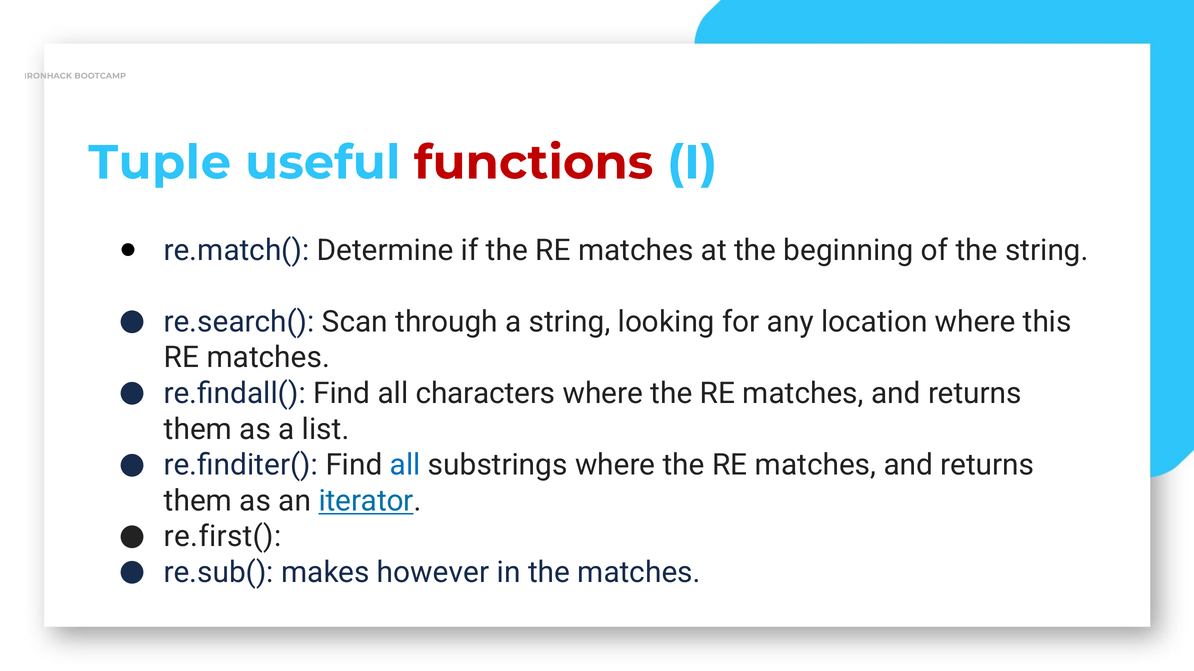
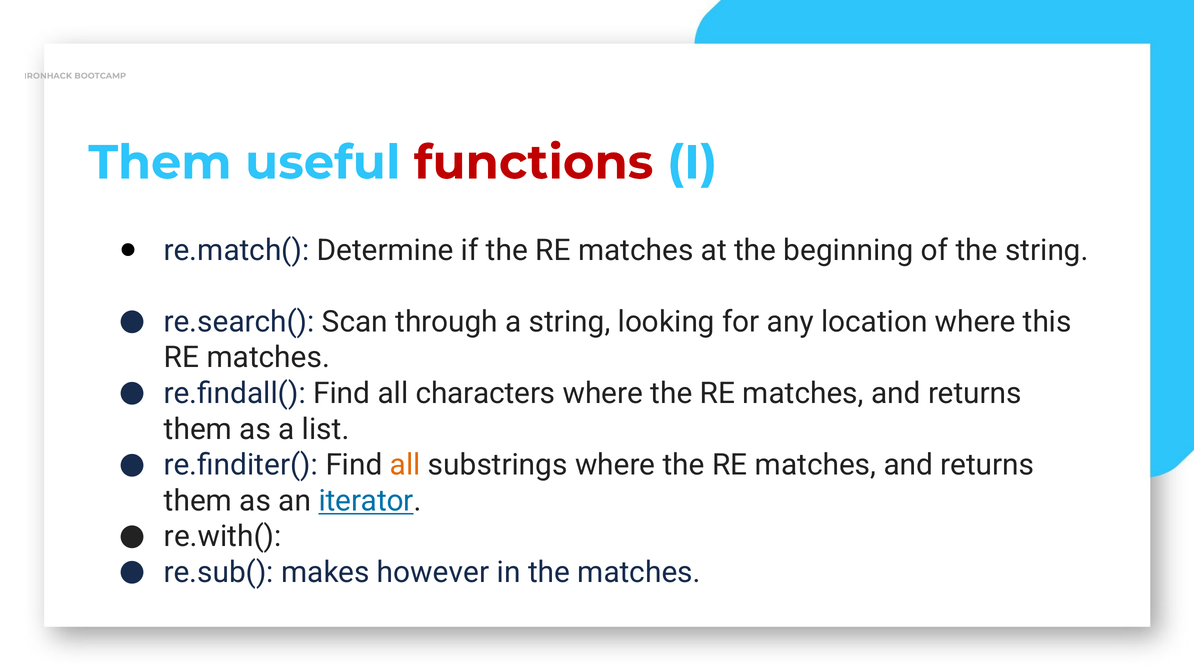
Tuple: Tuple -> Them (160, 163)
all colour: blue -> orange (405, 465)
re.first(: re.first( -> re.with( (223, 537)
